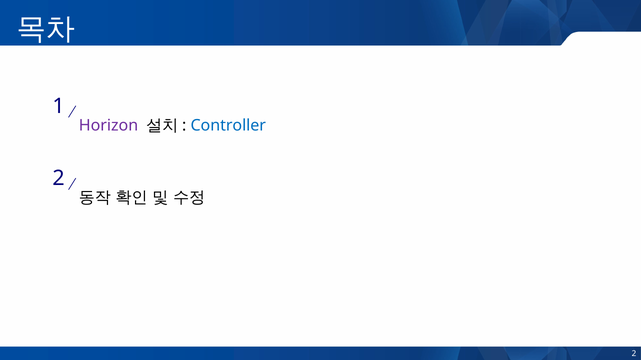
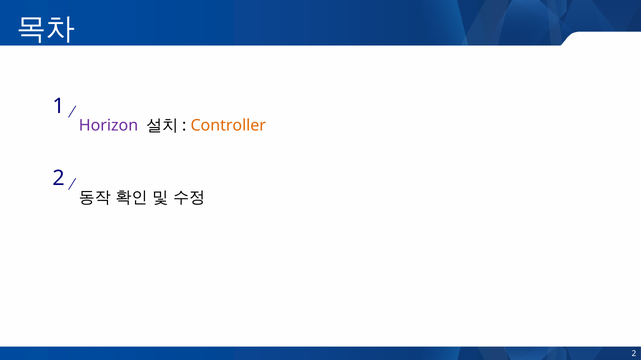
Controller colour: blue -> orange (228, 125)
